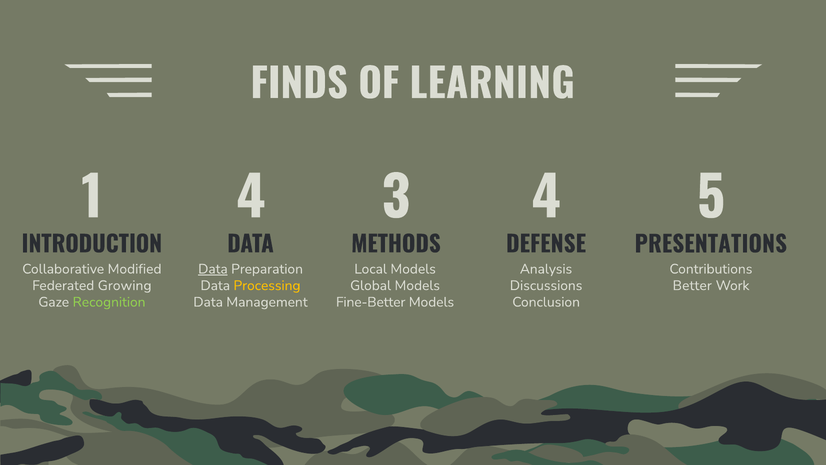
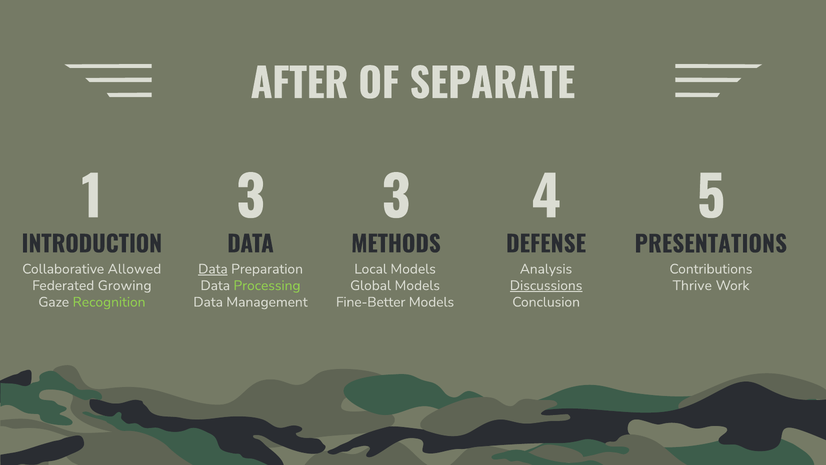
FINDS: FINDS -> AFTER (299, 85)
LEARNING: LEARNING -> SEPARATE (492, 85)
1 4: 4 -> 3 (251, 199)
Modified: Modified -> Allowed (134, 269)
Processing colour: yellow -> light green (267, 285)
Discussions underline: none -> present (546, 285)
Better: Better -> Thrive (692, 285)
